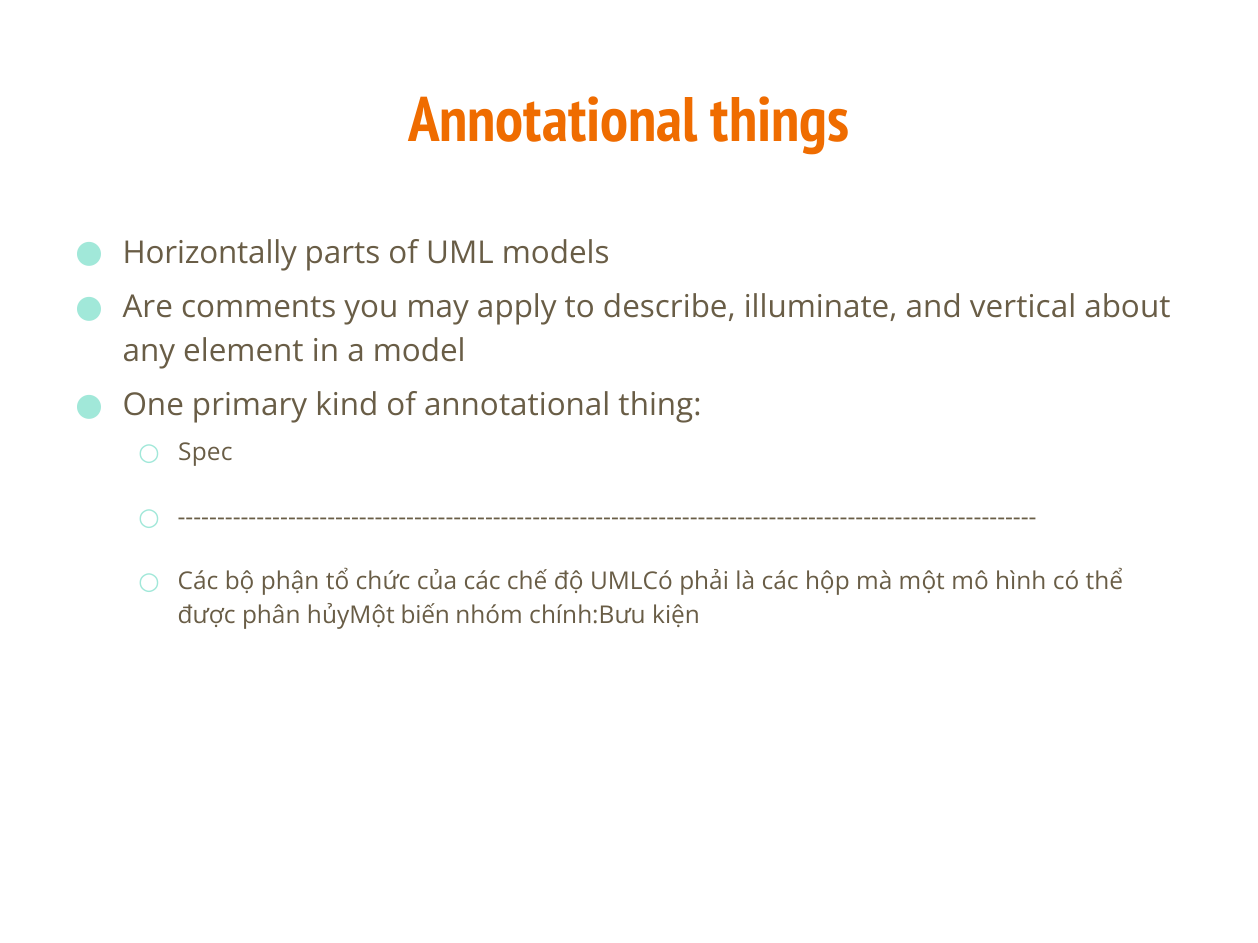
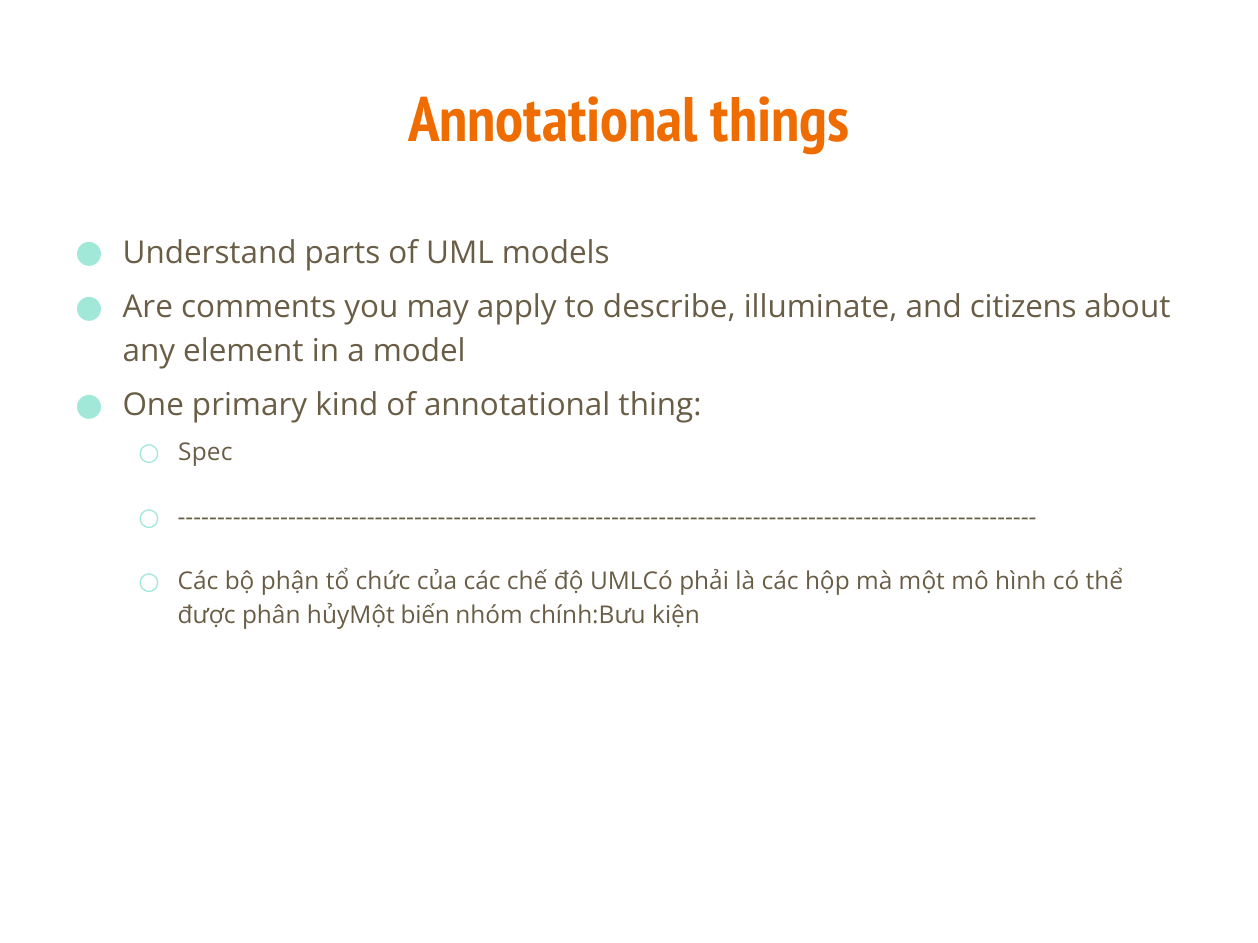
Horizontally: Horizontally -> Understand (210, 253)
vertical: vertical -> citizens (1023, 308)
